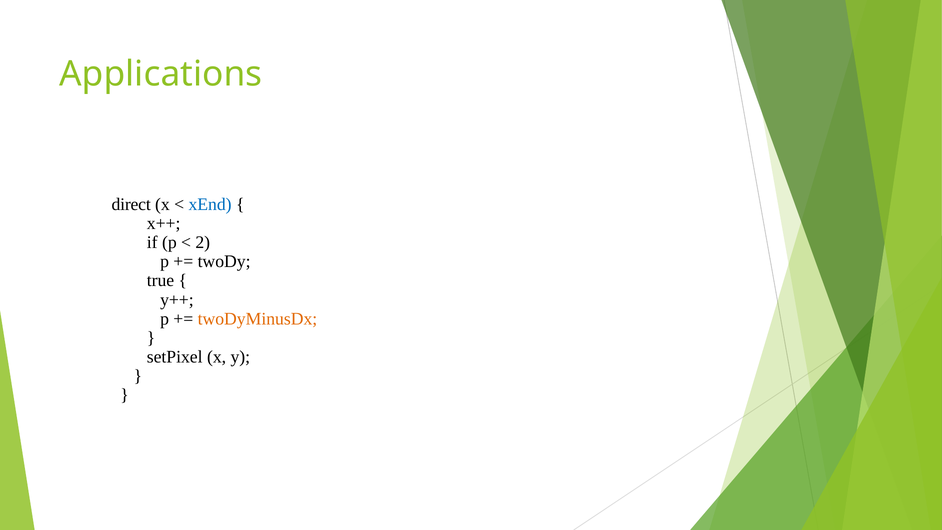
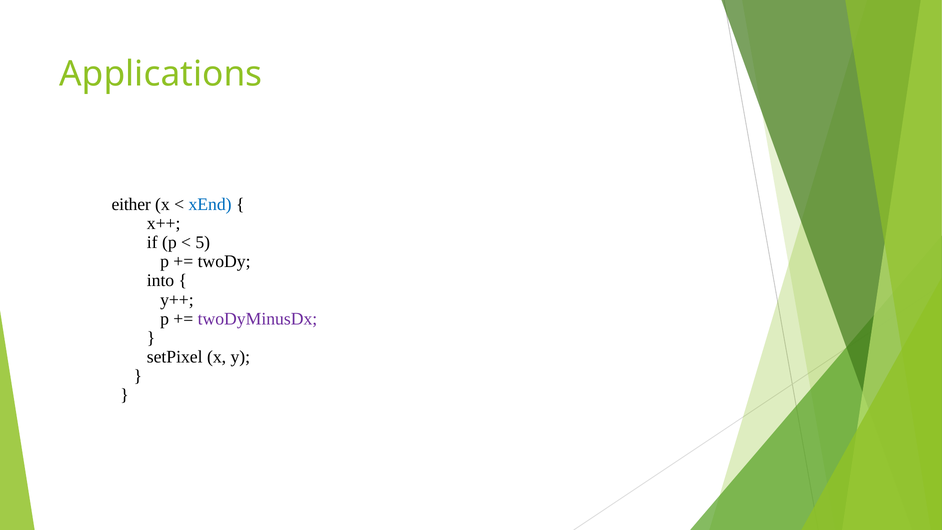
direct: direct -> either (131, 204)
2: 2 -> 5 (203, 242)
true: true -> into (161, 281)
twoDyMinusDx colour: orange -> purple (257, 319)
